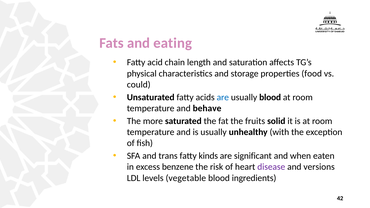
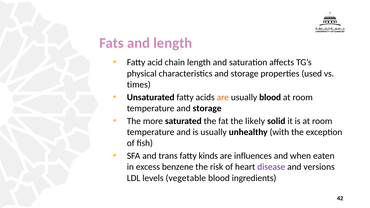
and eating: eating -> length (173, 43)
food: food -> used (312, 74)
could: could -> times (139, 85)
are colour: blue -> orange (223, 97)
temperature and behave: behave -> storage (207, 108)
fruits: fruits -> likely (255, 121)
significant: significant -> influences (253, 156)
